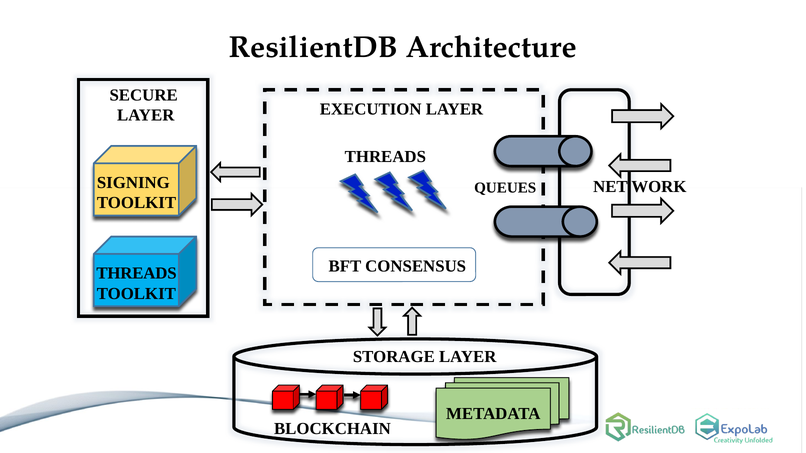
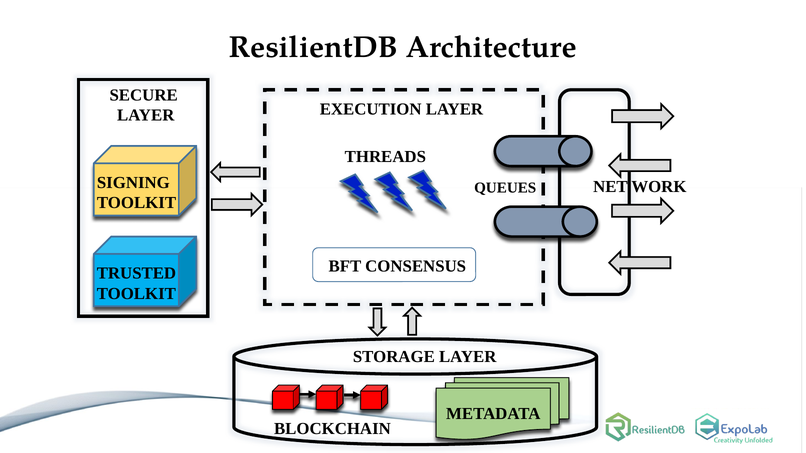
THREADS: THREADS -> TRUSTED (136, 274)
